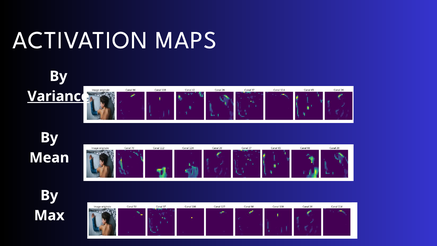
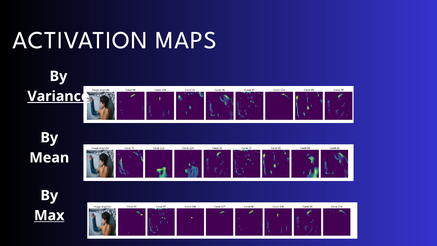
Max underline: none -> present (49, 215)
